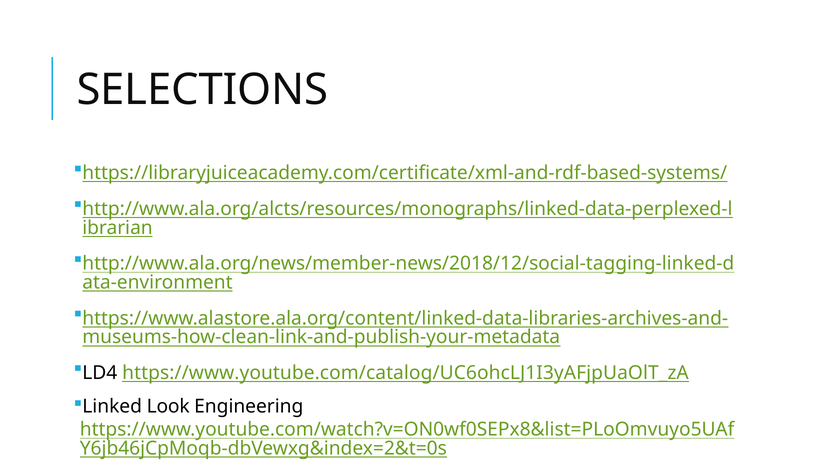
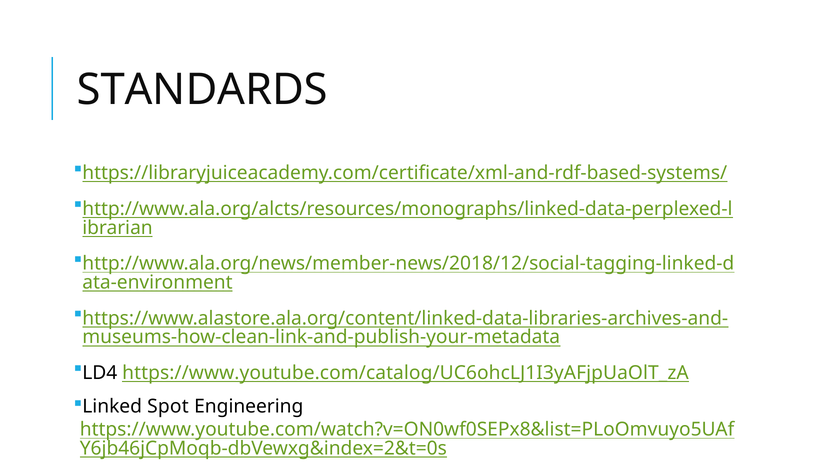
SELECTIONS: SELECTIONS -> STANDARDS (202, 90)
Look: Look -> Spot (168, 406)
